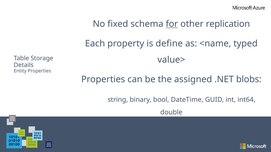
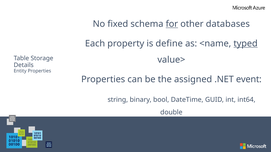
replication: replication -> databases (228, 24)
typed underline: none -> present (246, 44)
blobs: blobs -> event (249, 80)
